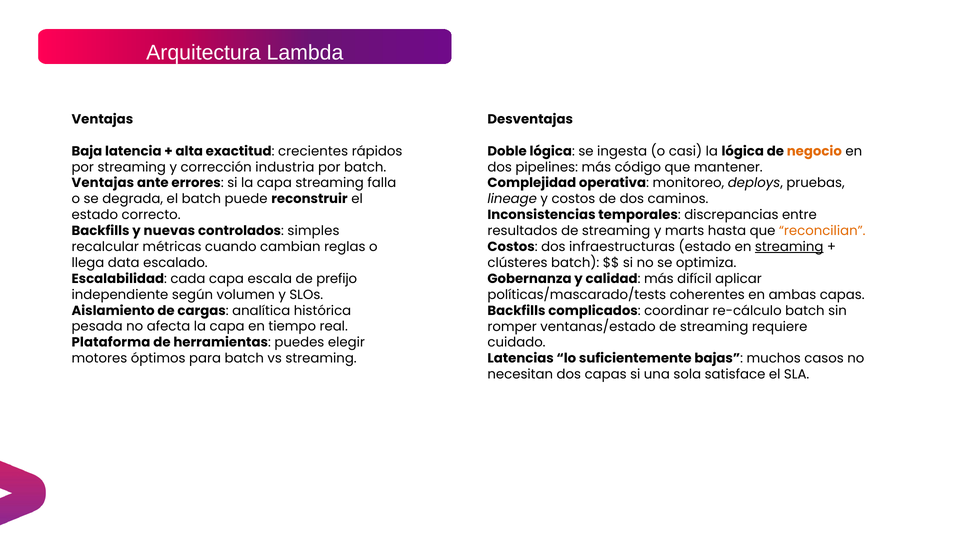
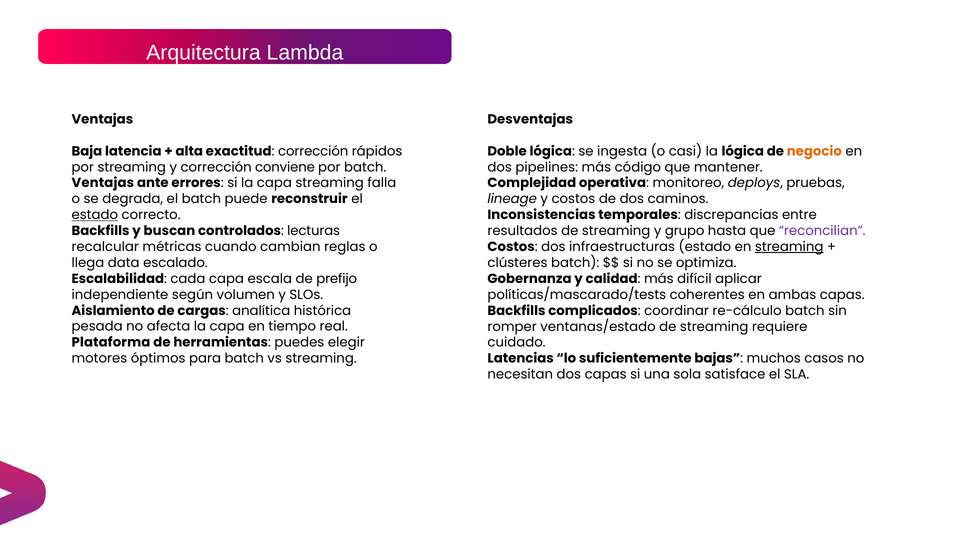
exactitud crecientes: crecientes -> corrección (313, 151)
industria: industria -> conviene (285, 167)
estado underline: none -> present (95, 215)
nuevas: nuevas -> buscan (169, 231)
simples: simples -> lecturas (314, 231)
marts: marts -> grupo (685, 231)
reconcilian colour: orange -> purple (822, 231)
